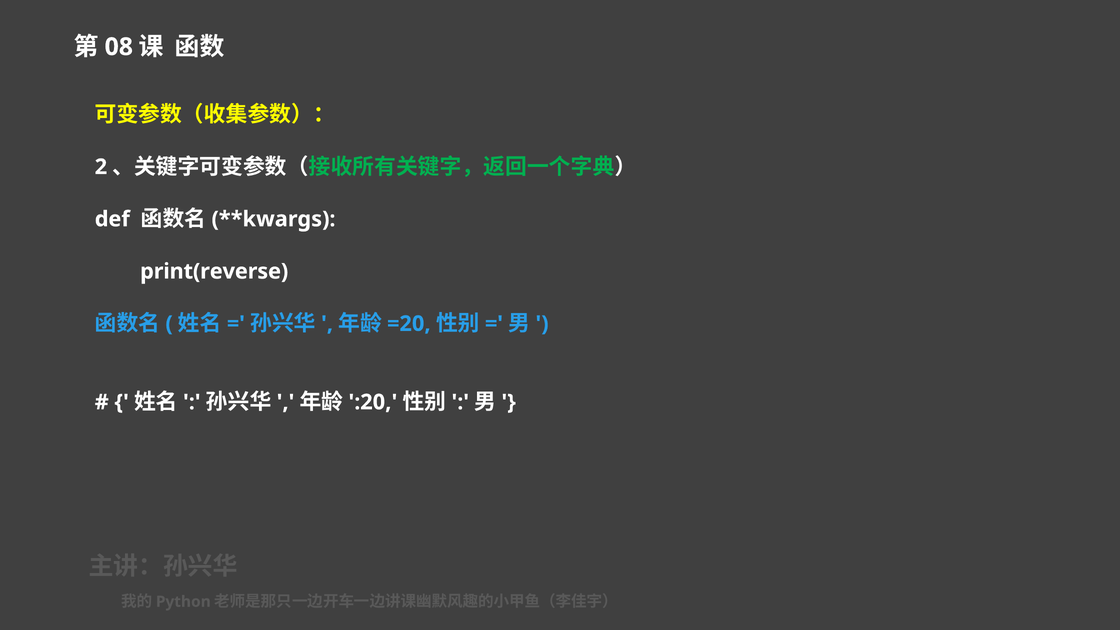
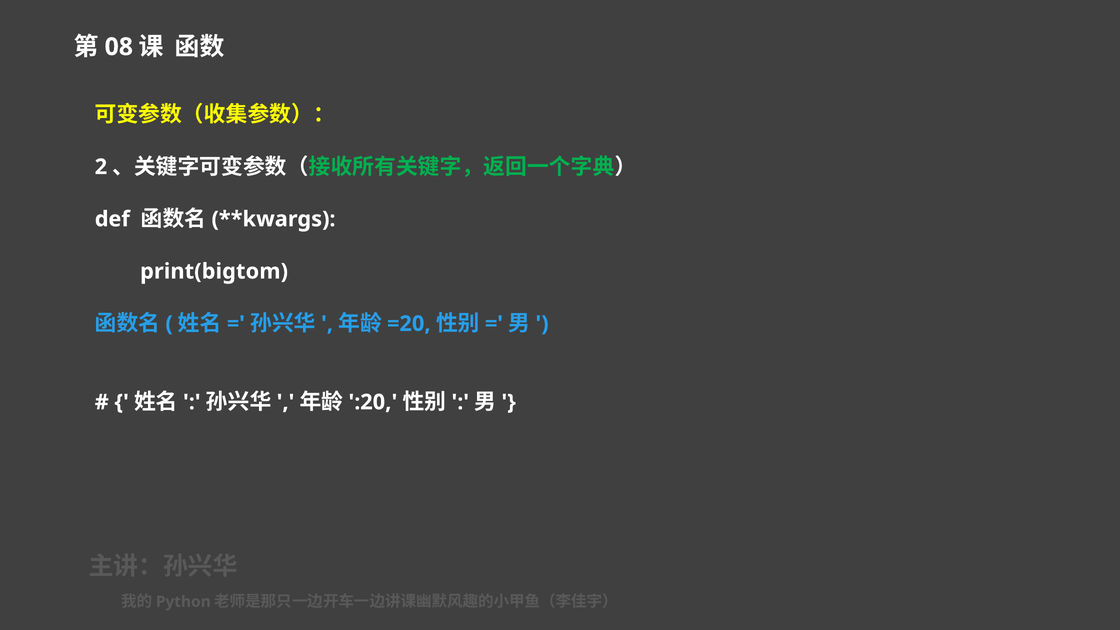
print(reverse: print(reverse -> print(bigtom (214, 271)
